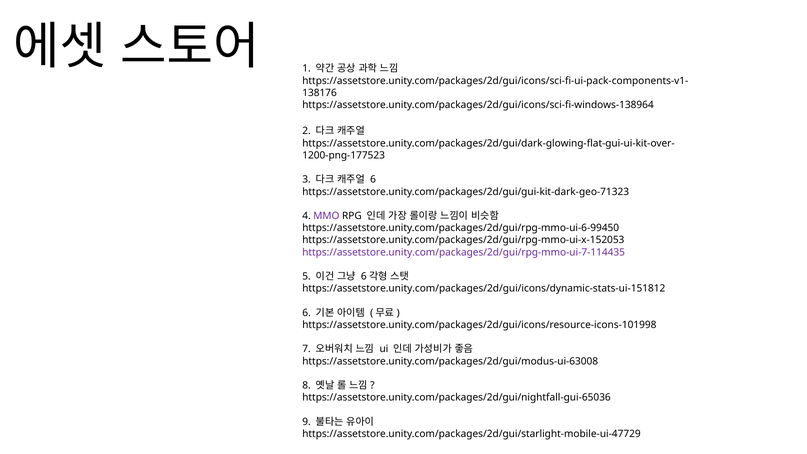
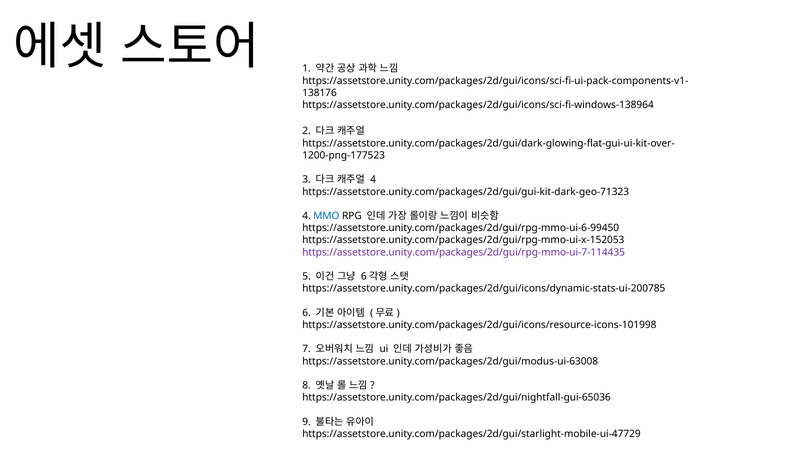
6: 6 -> 4 (373, 180)
MMO colour: purple -> blue (326, 216)
https://assetstore.unity.com/packages/2d/gui/icons/dynamic-stats-ui-151812: https://assetstore.unity.com/packages/2d/gui/icons/dynamic-stats-ui-151812 -> https://assetstore.unity.com/packages/2d/gui/icons/dynamic-stats-ui-200785 (484, 289)
